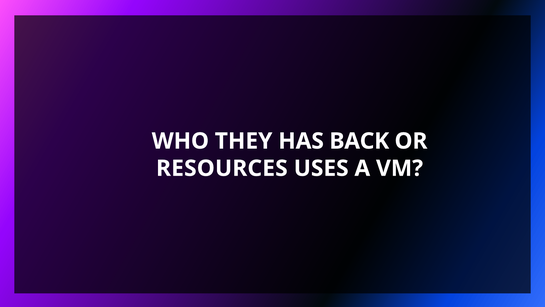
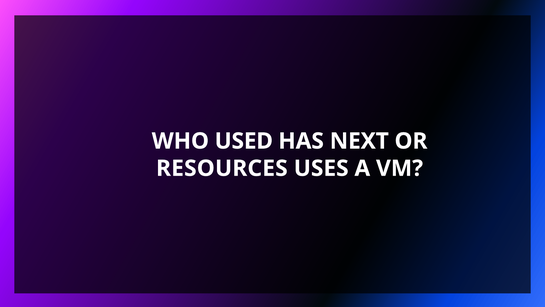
THEY: THEY -> USED (244, 141)
BACK: BACK -> NEXT (359, 141)
